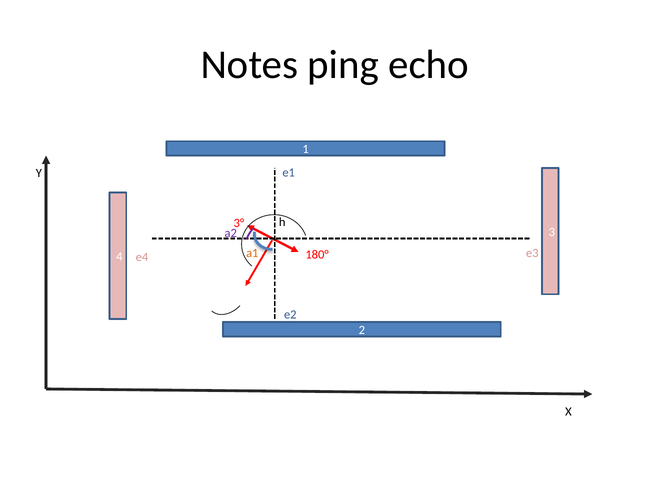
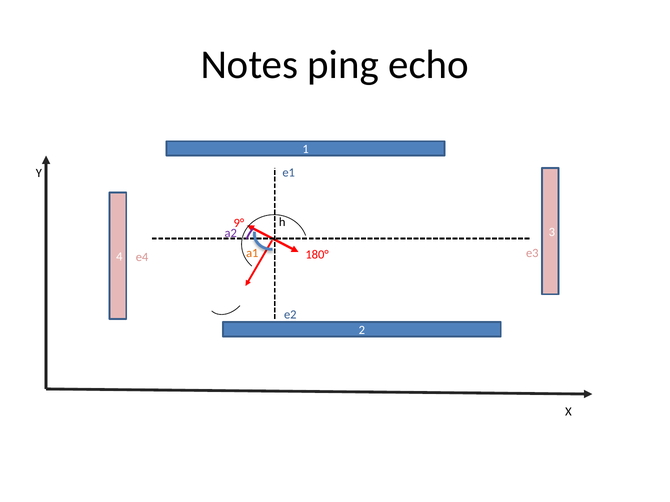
3°: 3° -> 9° (239, 223)
